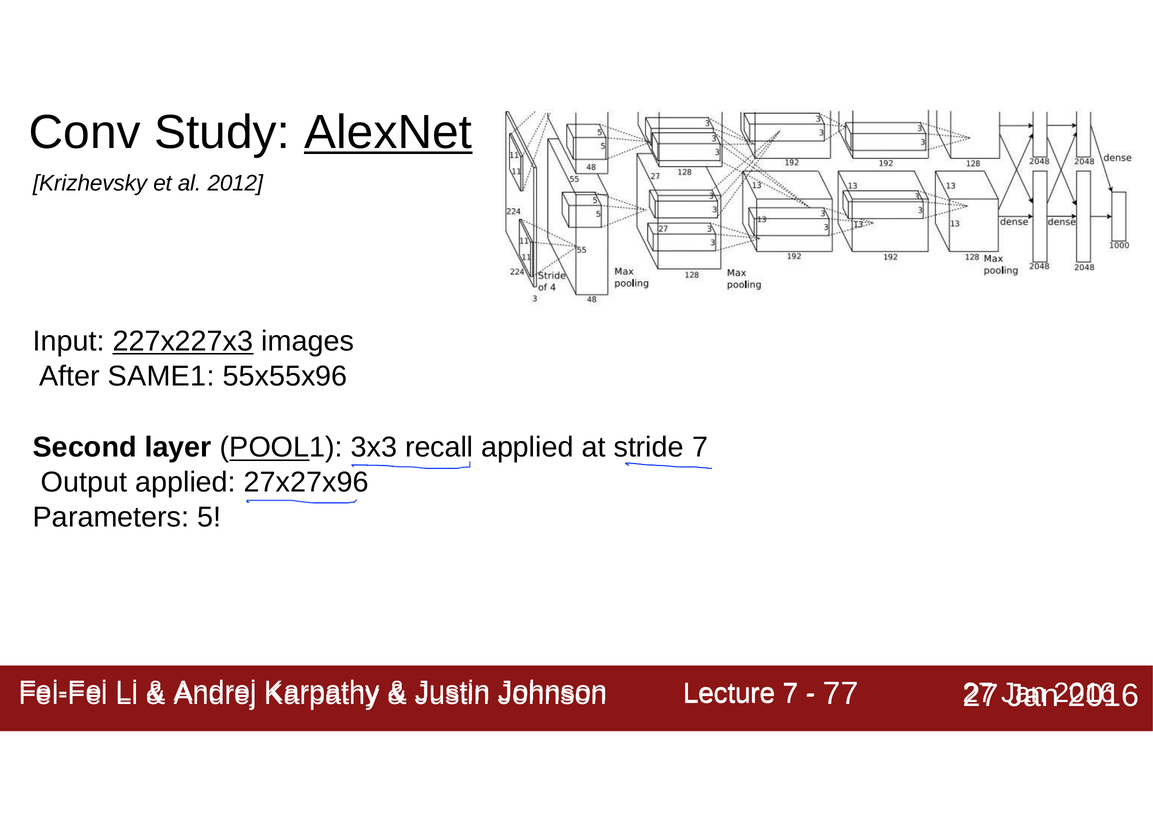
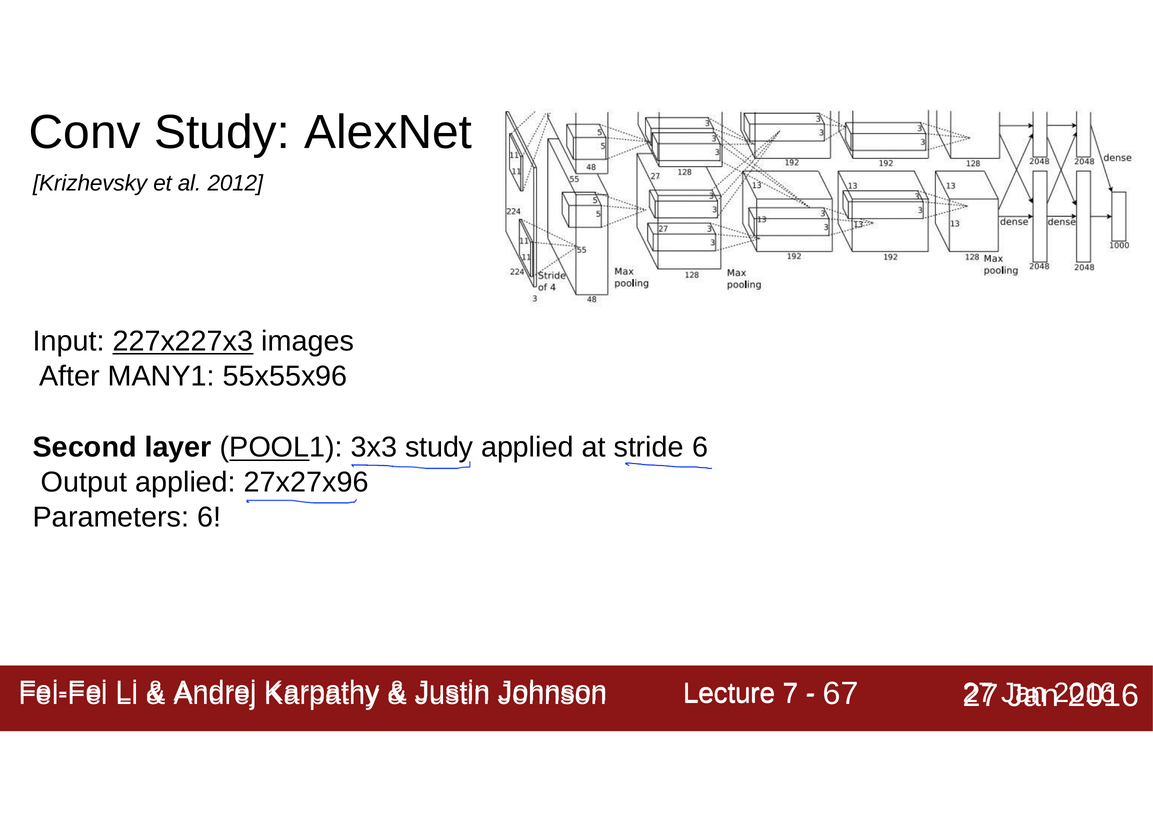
AlexNet underline: present -> none (388, 132)
SAME1: SAME1 -> MANY1 (161, 376)
3x3 recall: recall -> study (439, 448)
stride 7: 7 -> 6 (700, 448)
Parameters 5: 5 -> 6 (209, 517)
77: 77 -> 67 (841, 694)
